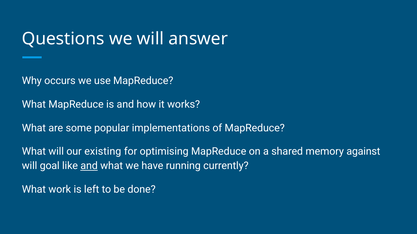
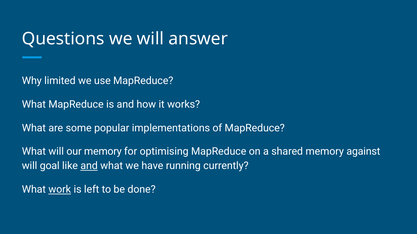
occurs: occurs -> limited (60, 81)
our existing: existing -> memory (103, 152)
work underline: none -> present (60, 190)
